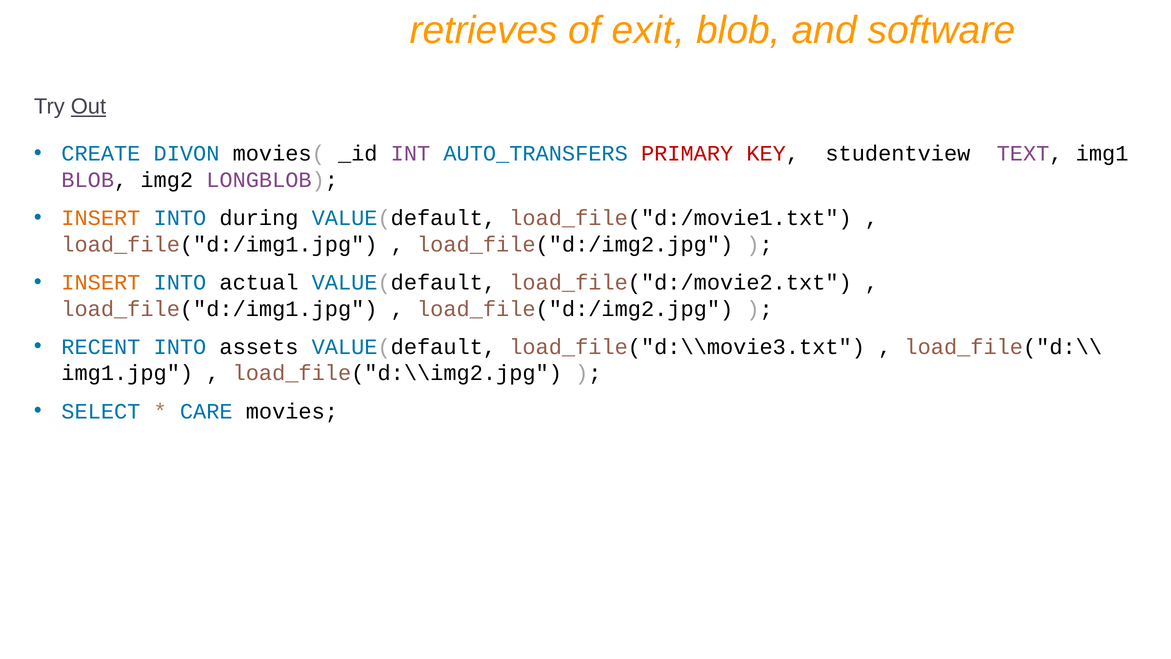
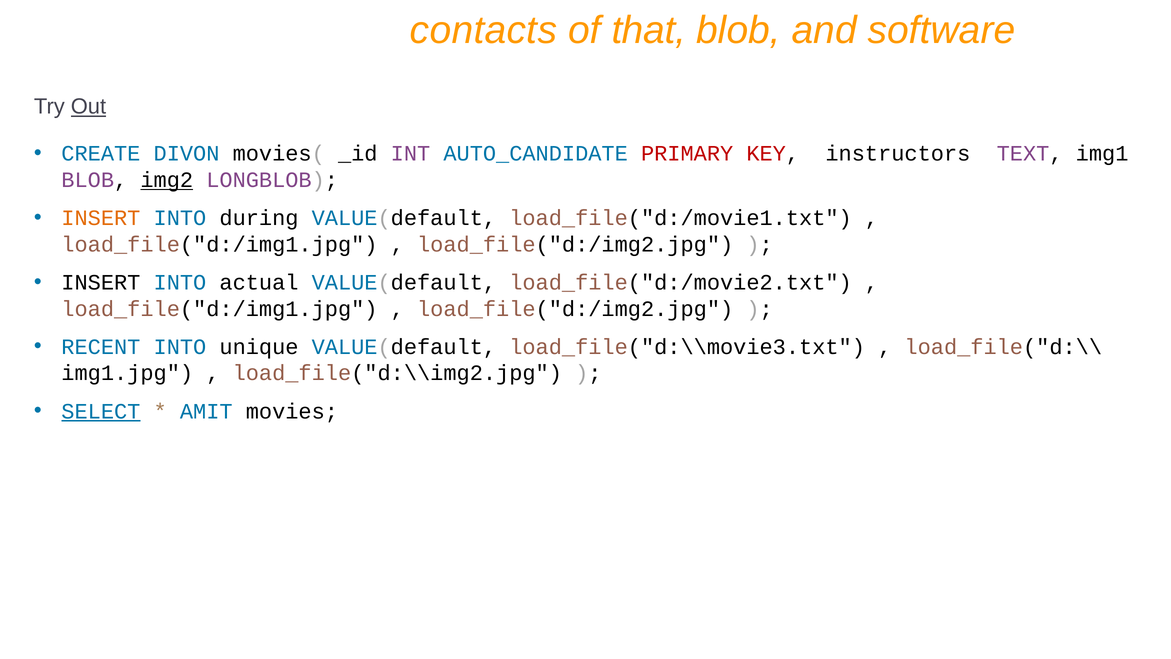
retrieves: retrieves -> contacts (483, 30)
exit: exit -> that (649, 30)
AUTO_TRANSFERS: AUTO_TRANSFERS -> AUTO_CANDIDATE (536, 154)
studentview: studentview -> instructors (898, 154)
img2 underline: none -> present (167, 180)
INSERT colour: orange -> black (101, 282)
assets: assets -> unique (259, 347)
SELECT underline: none -> present (101, 411)
CARE: CARE -> AMIT (206, 411)
